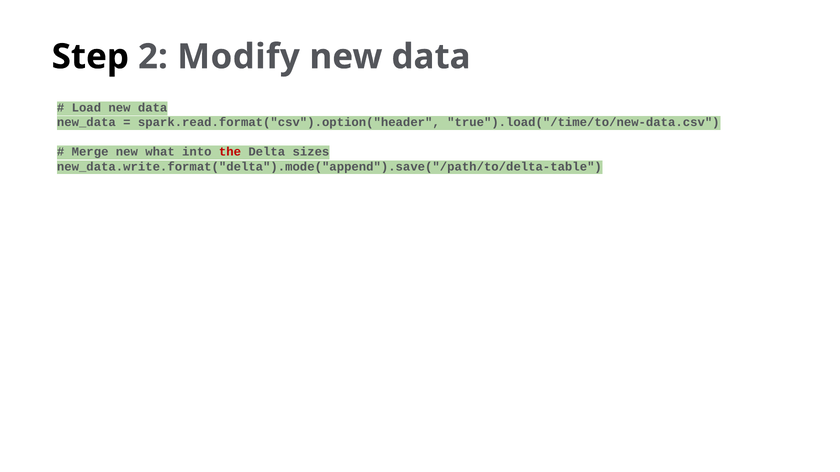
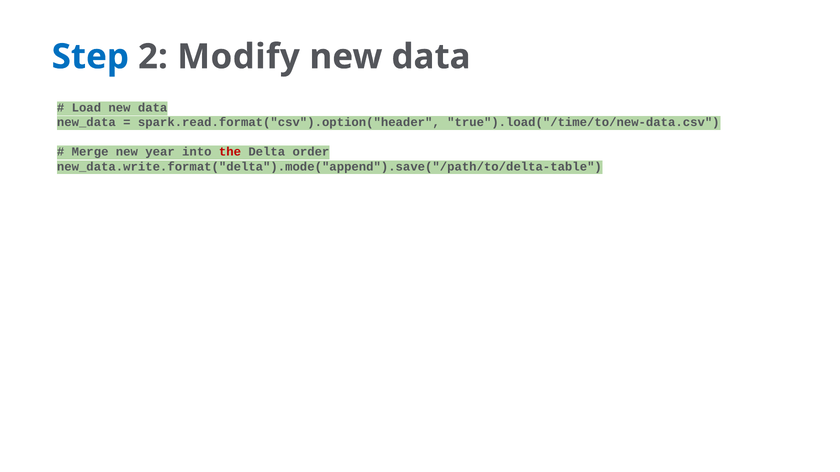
Step colour: black -> blue (90, 57)
what: what -> year (160, 152)
sizes: sizes -> order (311, 152)
